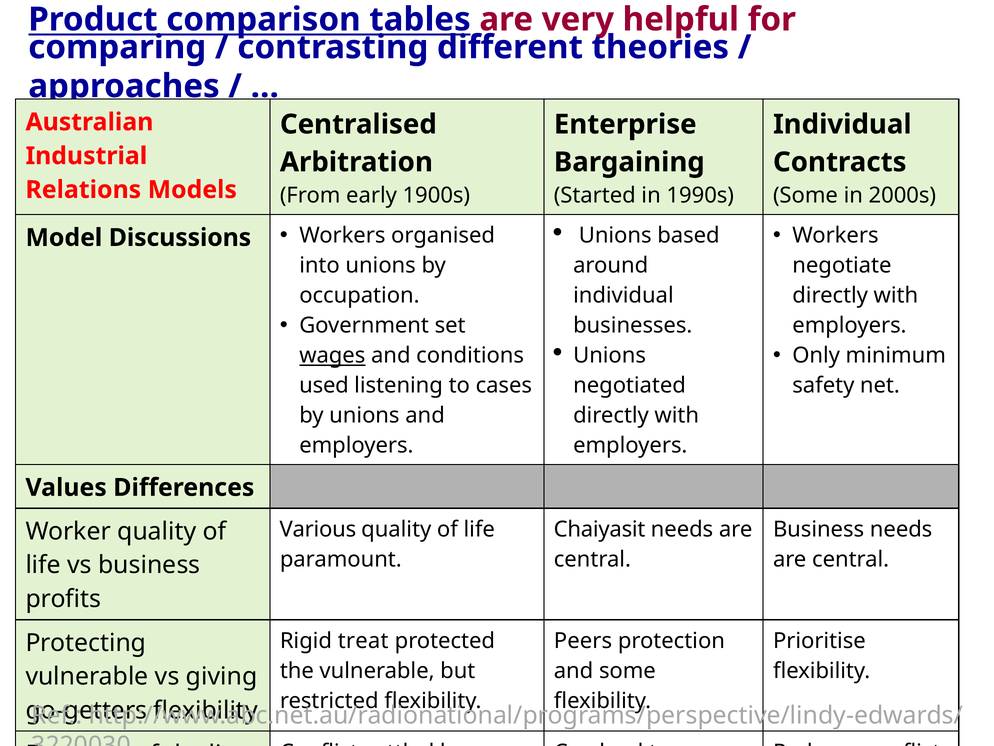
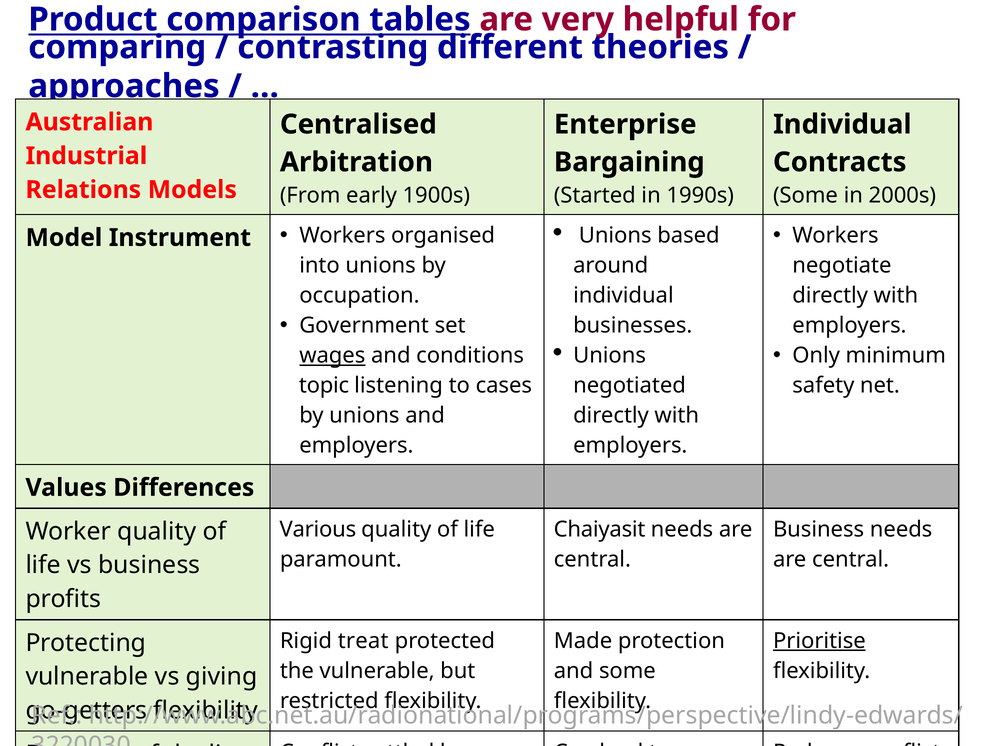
Discussions: Discussions -> Instrument (180, 238)
used: used -> topic (324, 385)
Peers: Peers -> Made (583, 640)
Prioritise underline: none -> present (819, 640)
